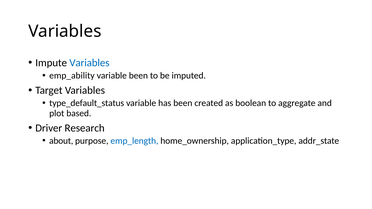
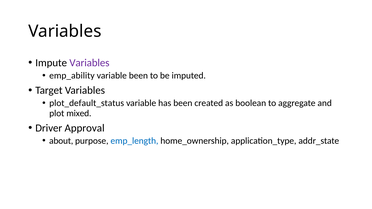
Variables colour: blue -> purple (89, 63)
type_default_status: type_default_status -> plot_default_status (87, 103)
based: based -> mixed (79, 113)
Research: Research -> Approval (85, 128)
